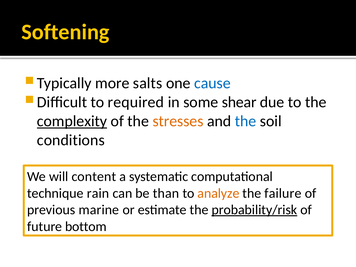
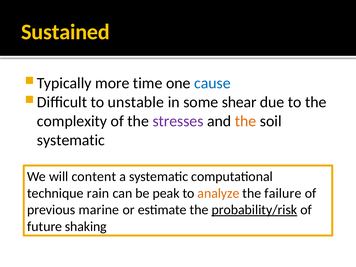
Softening: Softening -> Sustained (66, 32)
salts: salts -> time (148, 83)
required: required -> unstable (136, 102)
complexity underline: present -> none (72, 121)
stresses colour: orange -> purple (178, 121)
the colour: blue -> orange (246, 121)
conditions: conditions -> systematic (71, 140)
than: than -> peak (166, 193)
bottom: bottom -> shaking (86, 226)
